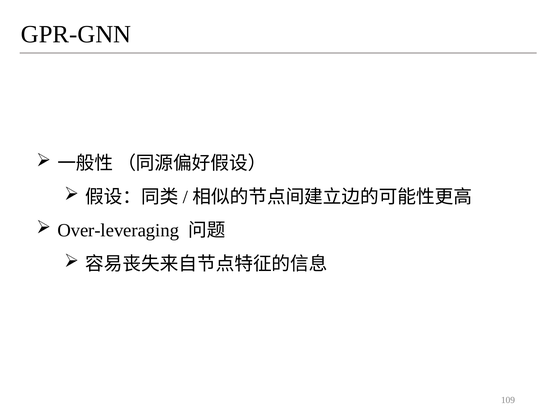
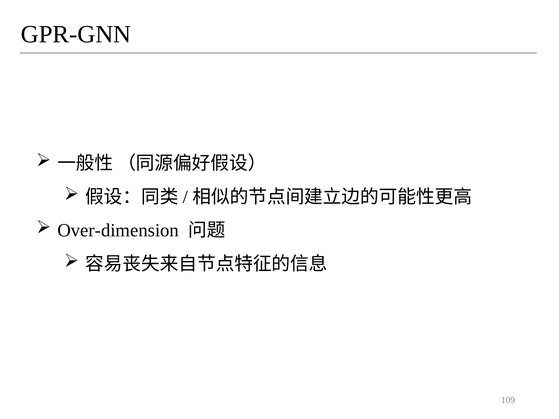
Over-leveraging: Over-leveraging -> Over-dimension (118, 231)
